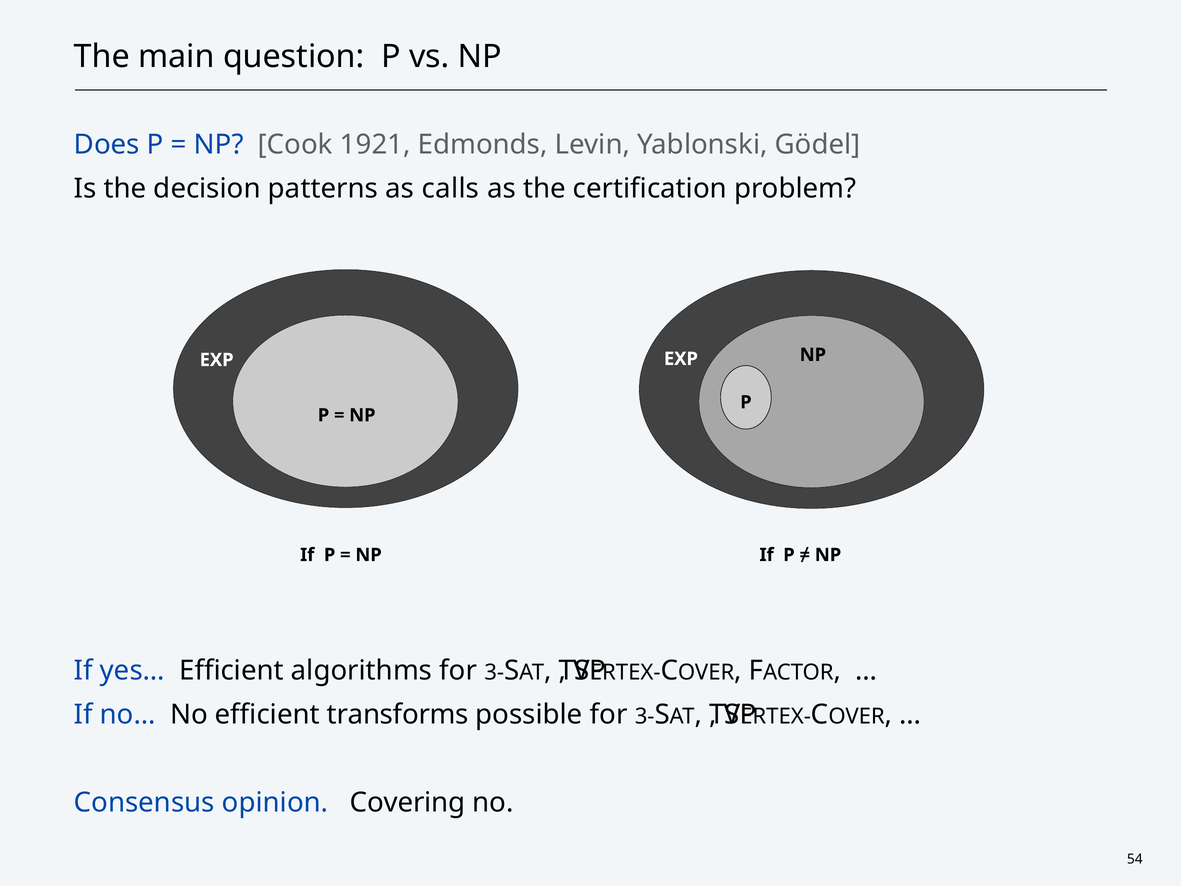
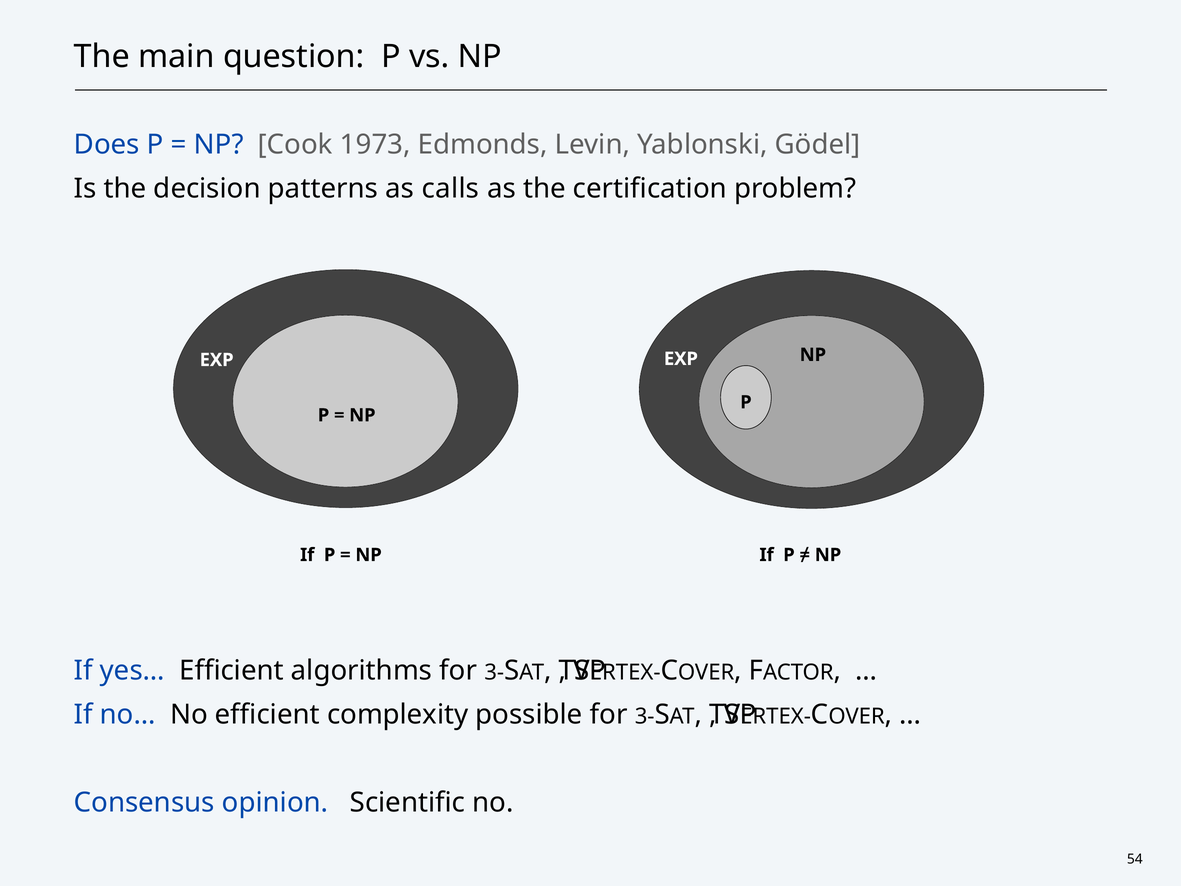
1921: 1921 -> 1973 (375, 145)
transforms: transforms -> complexity (398, 714)
Covering: Covering -> Scientific (408, 802)
